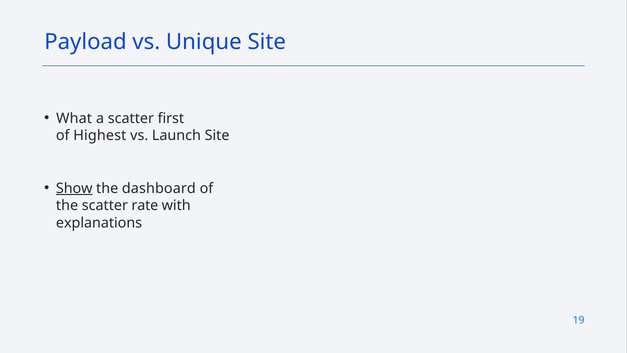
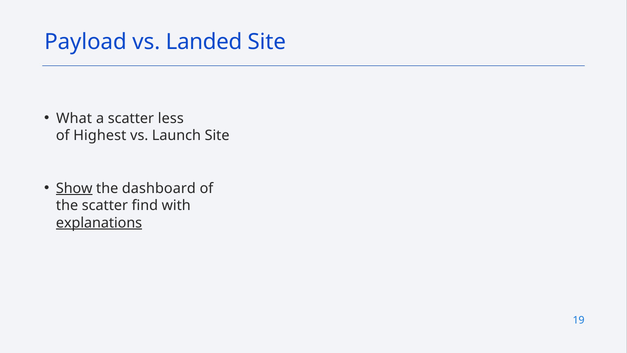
Unique: Unique -> Landed (204, 42)
first: first -> less (171, 118)
rate: rate -> find (145, 206)
explanations underline: none -> present (99, 223)
